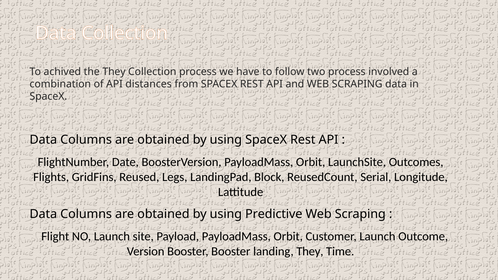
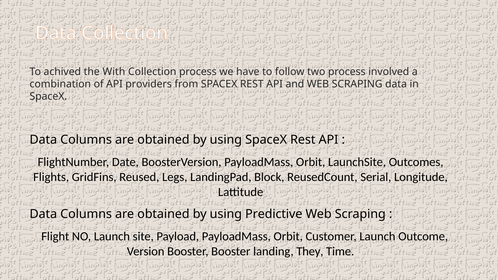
the They: They -> With (114, 72)
distances: distances -> providers (149, 84)
